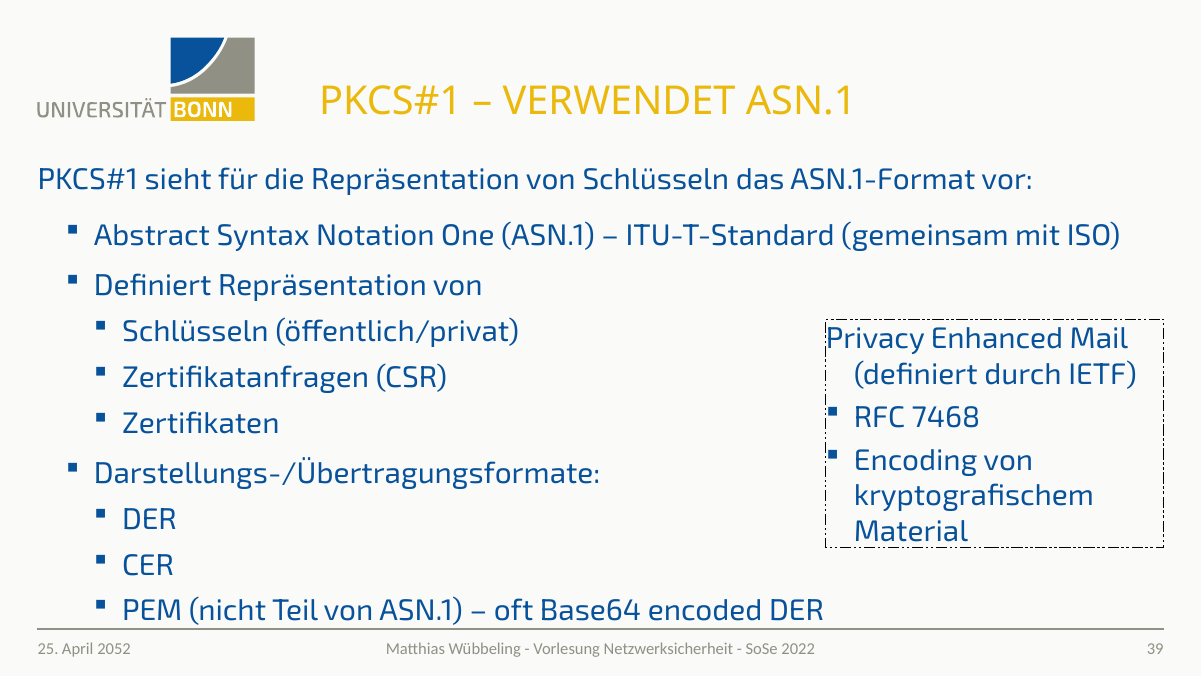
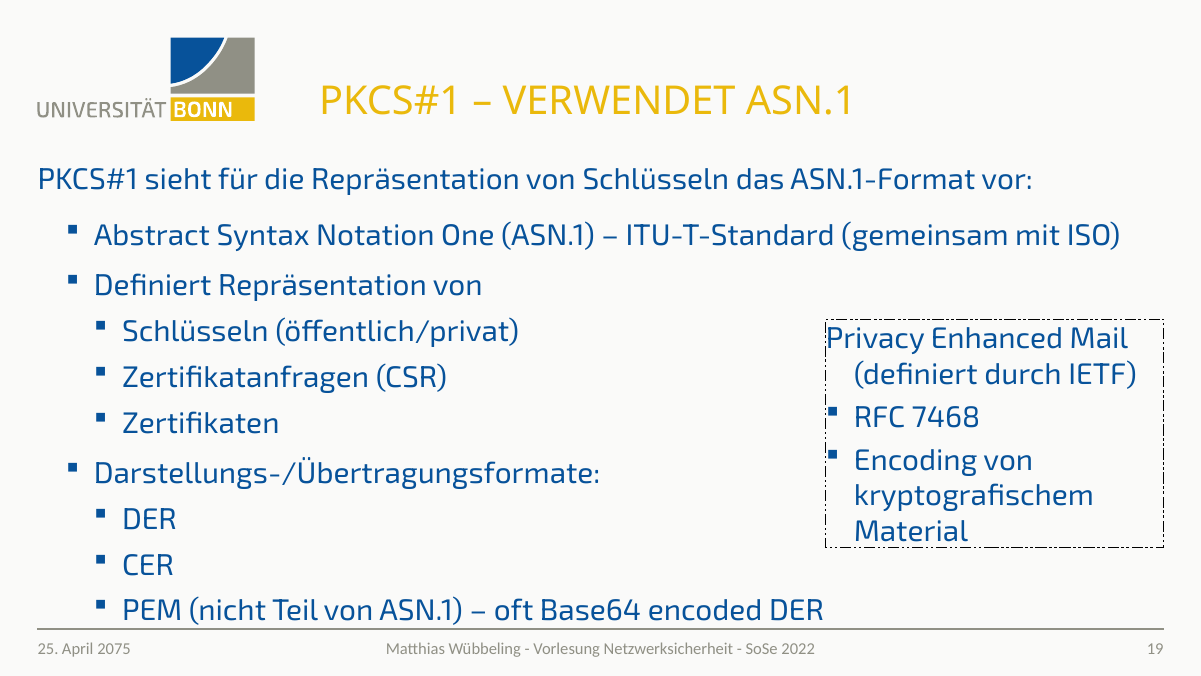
39: 39 -> 19 (1155, 648)
2052: 2052 -> 2075 (114, 649)
